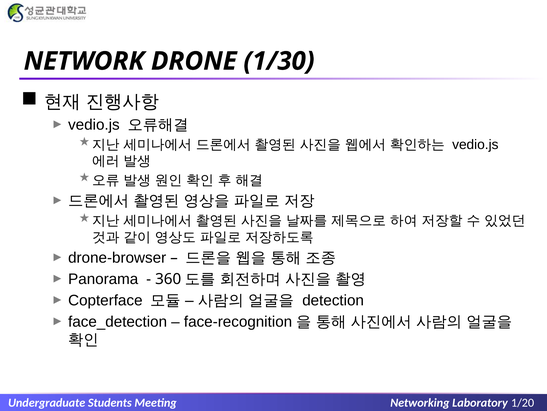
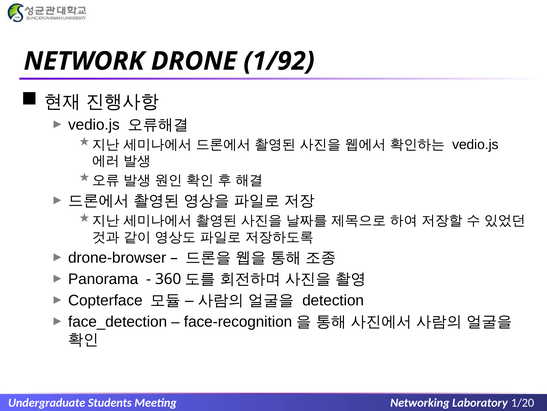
1/30: 1/30 -> 1/92 (279, 61)
